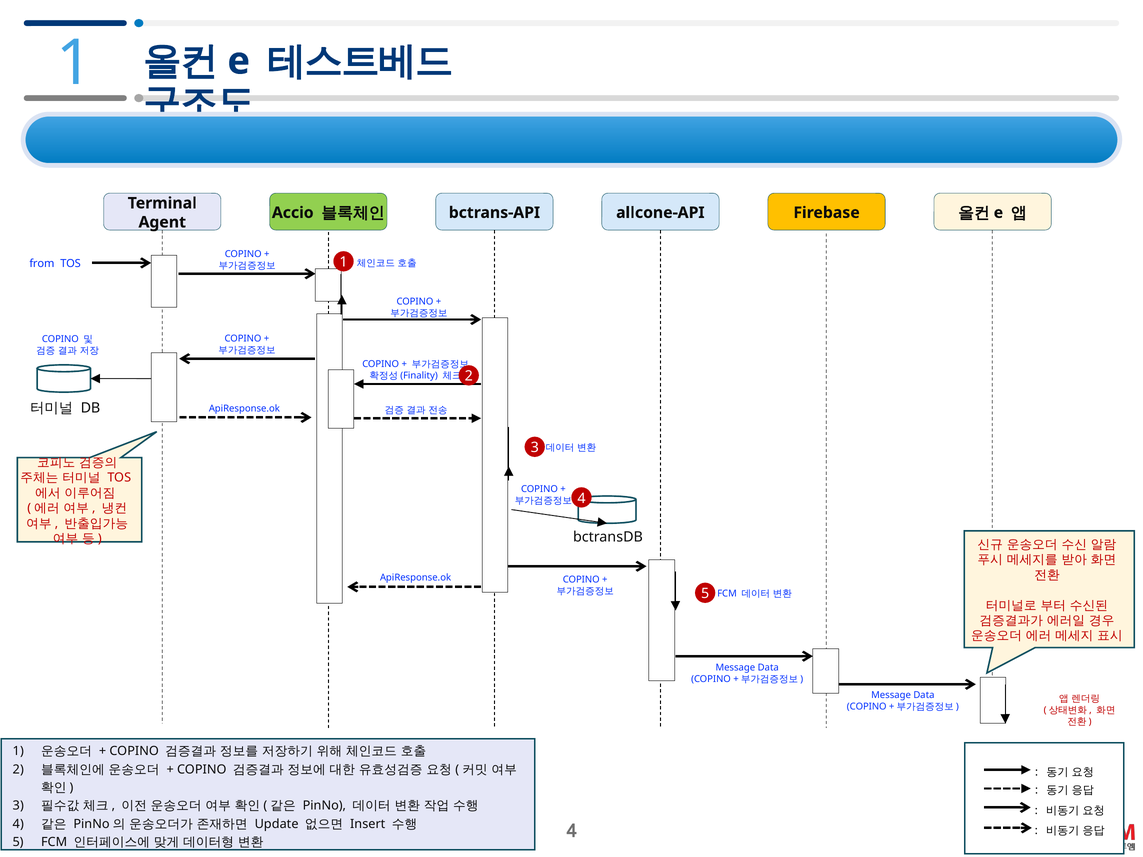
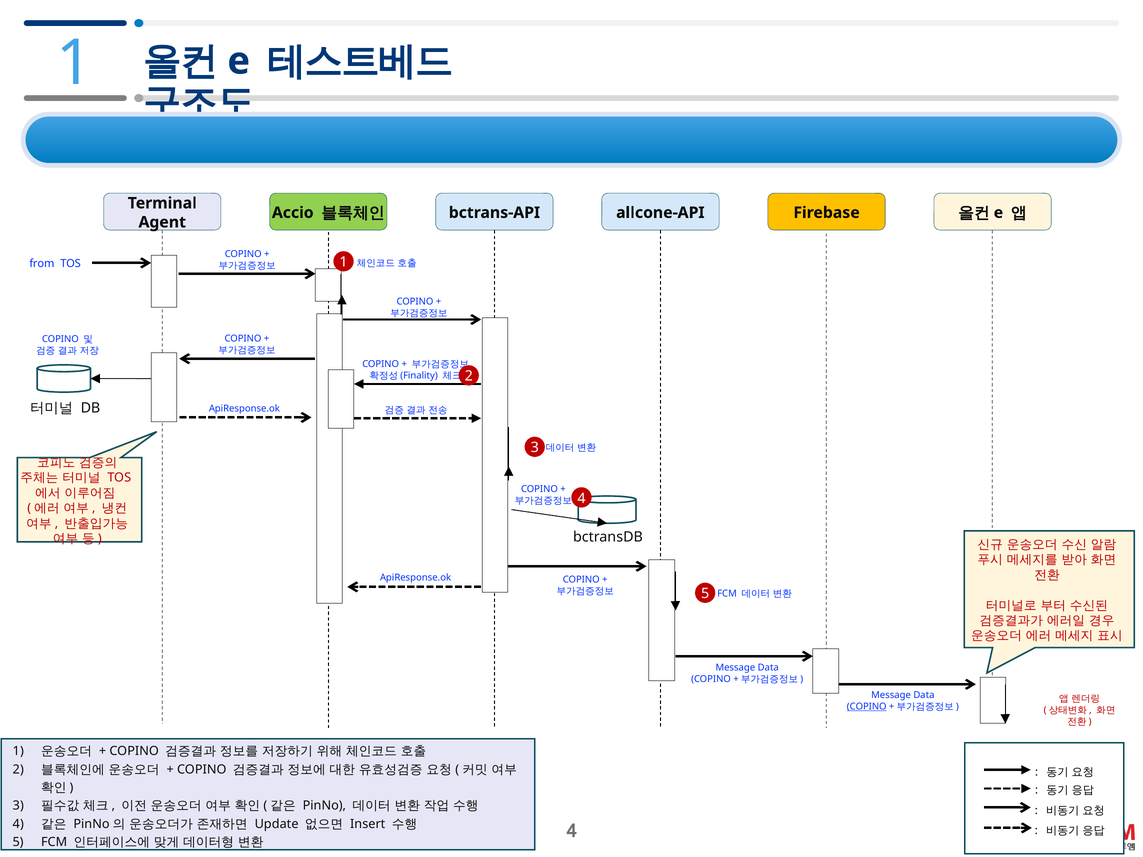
COPINO underline: none -> present (867, 707)
